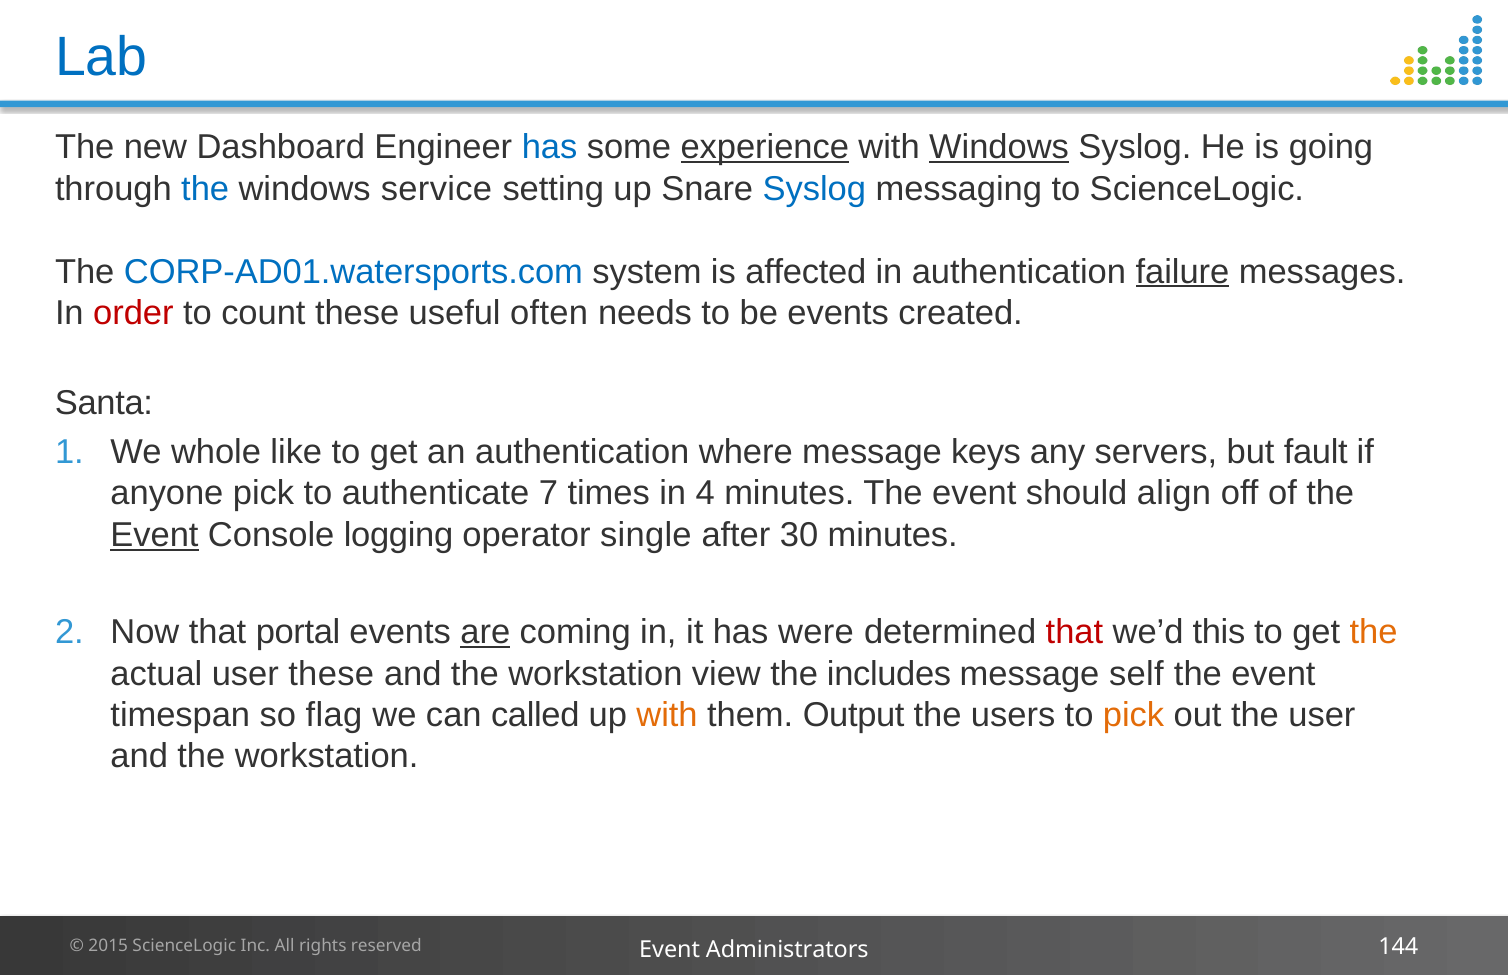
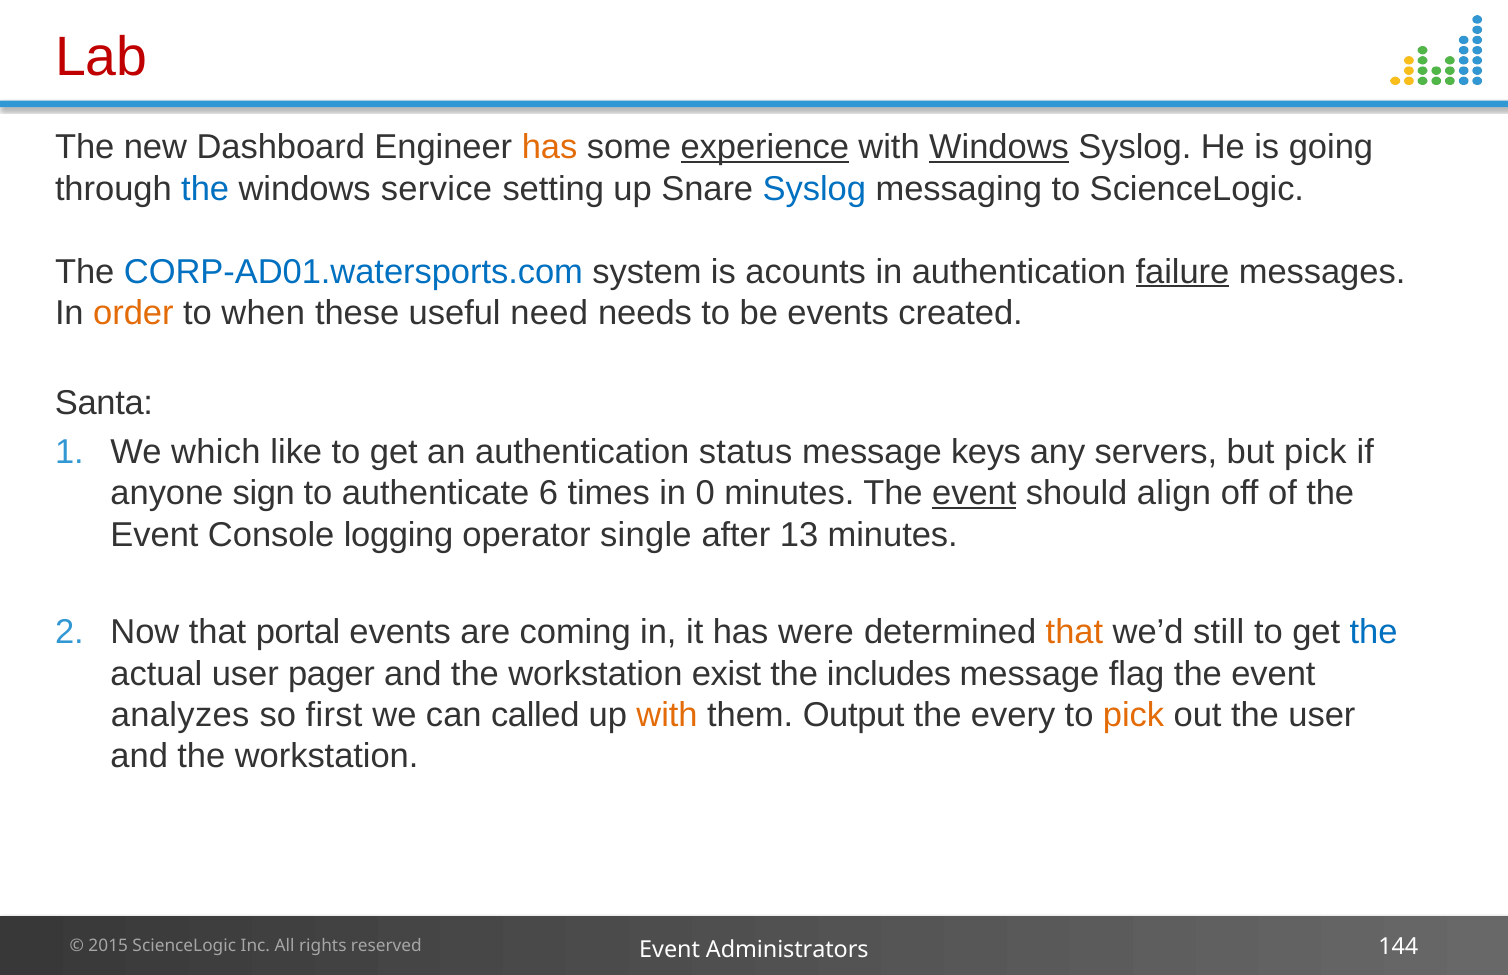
Lab colour: blue -> red (101, 57)
has colour: blue -> orange (550, 148)
affected: affected -> acounts (806, 272)
order colour: red -> orange (133, 313)
count: count -> when (263, 313)
often: often -> need (549, 313)
whole: whole -> which (216, 452)
where: where -> status (746, 452)
but fault: fault -> pick (1315, 452)
anyone pick: pick -> sign (264, 494)
7: 7 -> 6 (548, 494)
4: 4 -> 0 (705, 494)
event underline: none -> present (974, 494)
Event underline: present -> none (155, 535)
30: 30 -> 13 (799, 535)
are underline: present -> none (485, 633)
that colour: red -> orange (1074, 633)
this: this -> still (1219, 633)
the colour: orange -> blue (1374, 633)
user these: these -> pager (332, 674)
view: view -> exist (727, 674)
self: self -> flag (1137, 674)
timespan: timespan -> analyzes (180, 716)
flag: flag -> first (334, 716)
users: users -> every (1013, 716)
